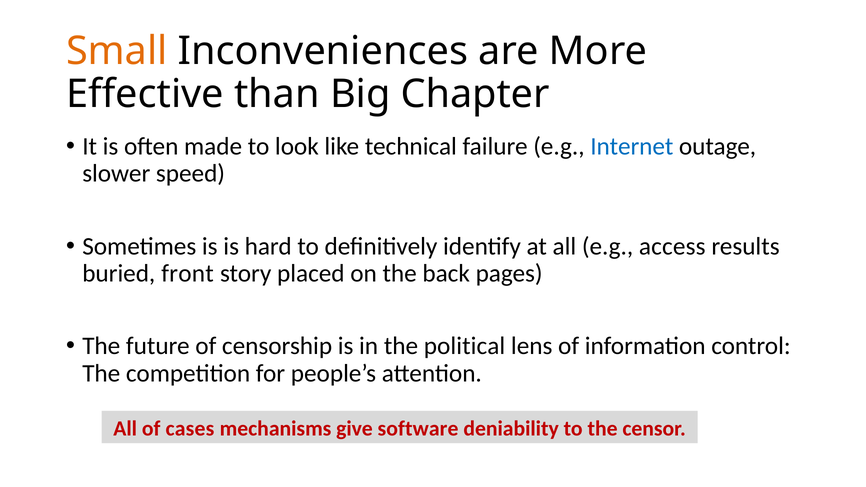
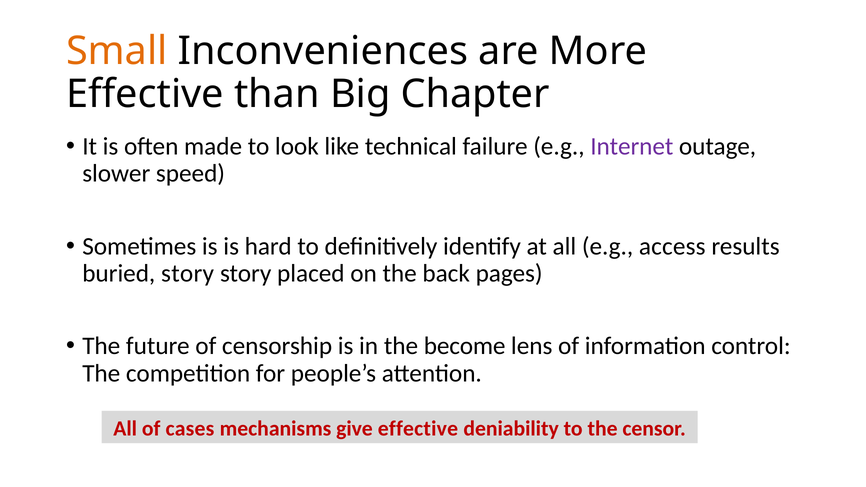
Internet colour: blue -> purple (632, 146)
buried front: front -> story (188, 274)
political: political -> become (465, 346)
give software: software -> effective (418, 429)
